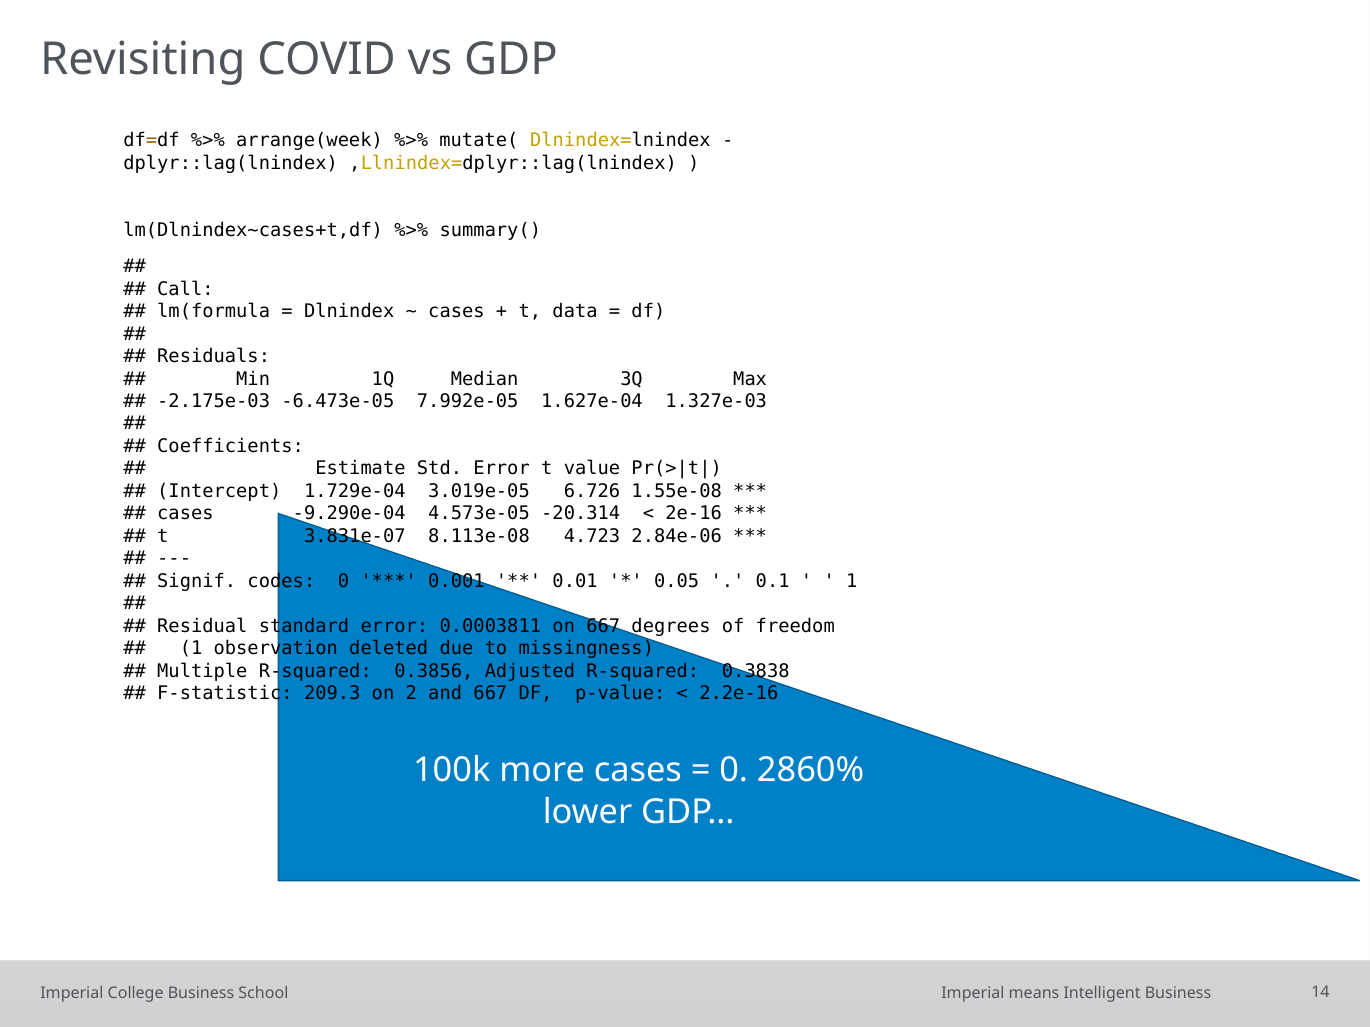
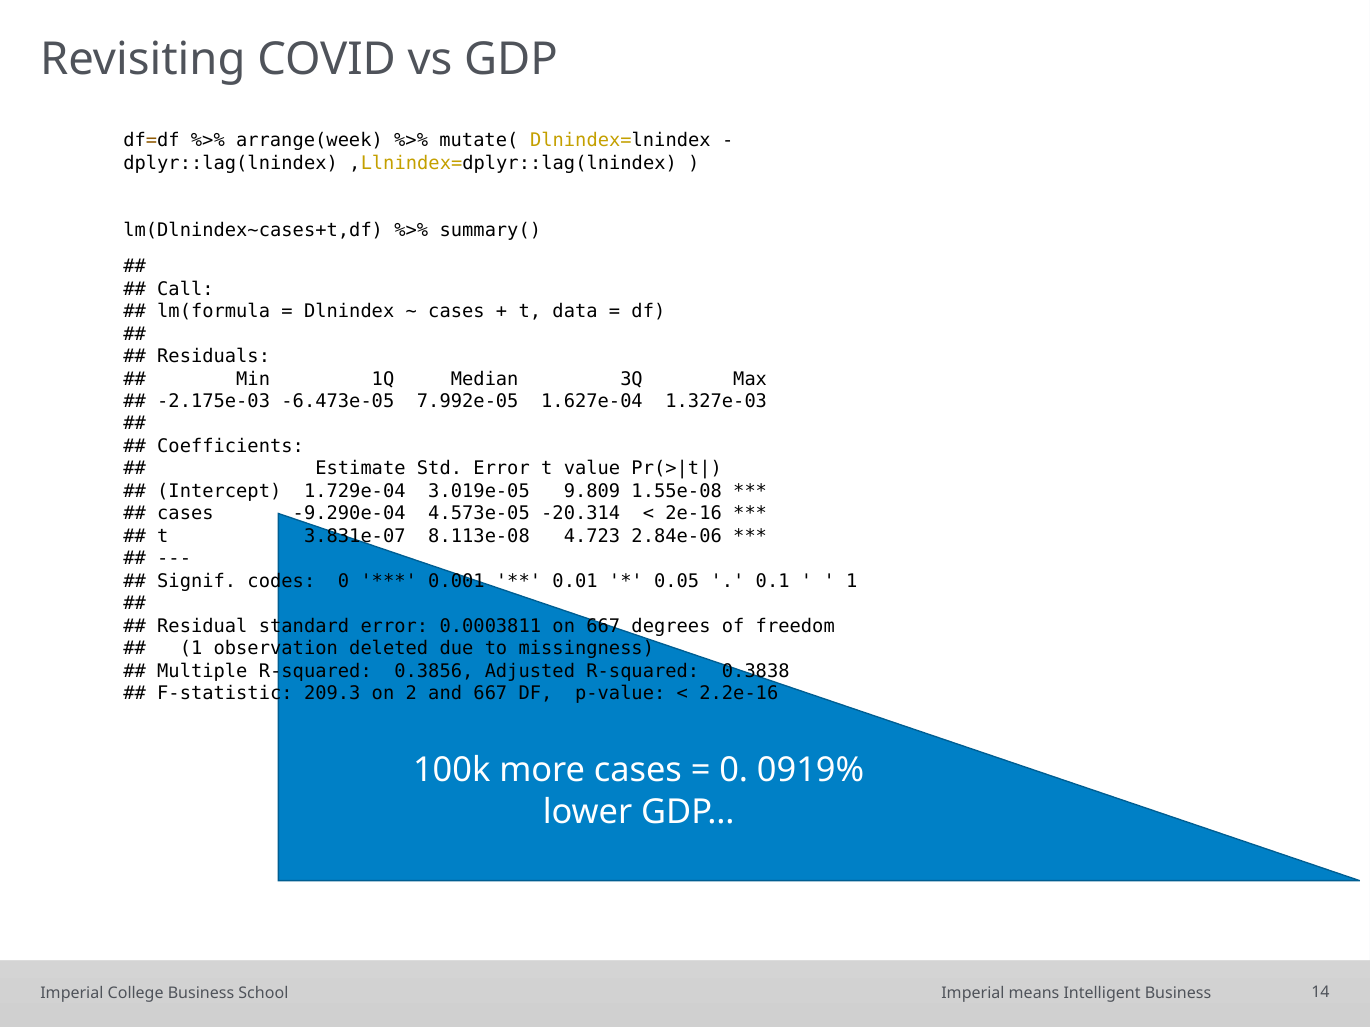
6.726: 6.726 -> 9.809 (592, 491)
2860%: 2860% -> 0919% (811, 771)
